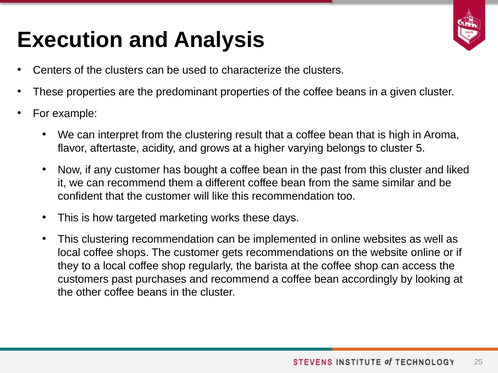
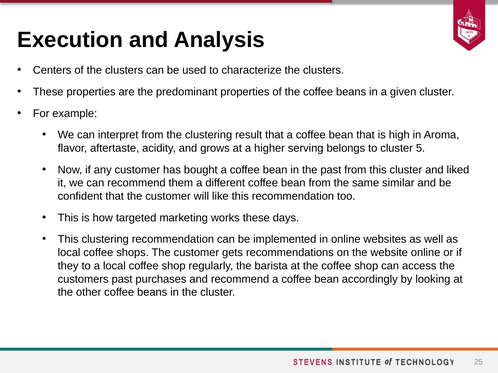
varying: varying -> serving (306, 148)
